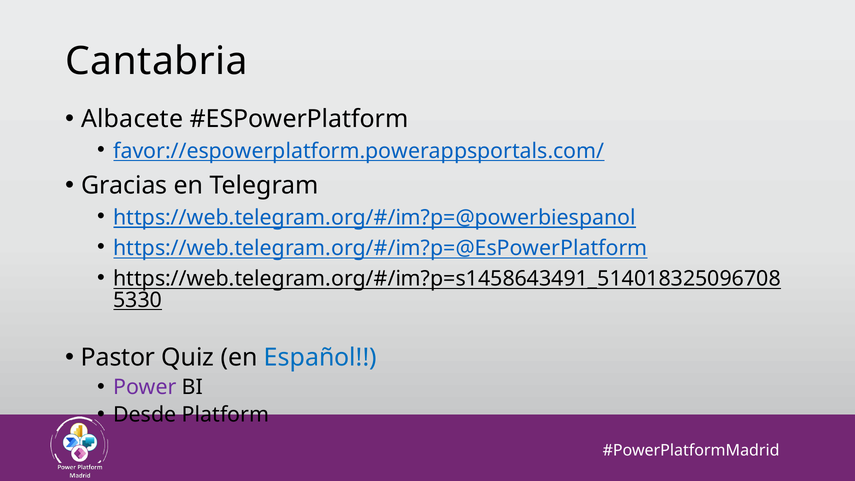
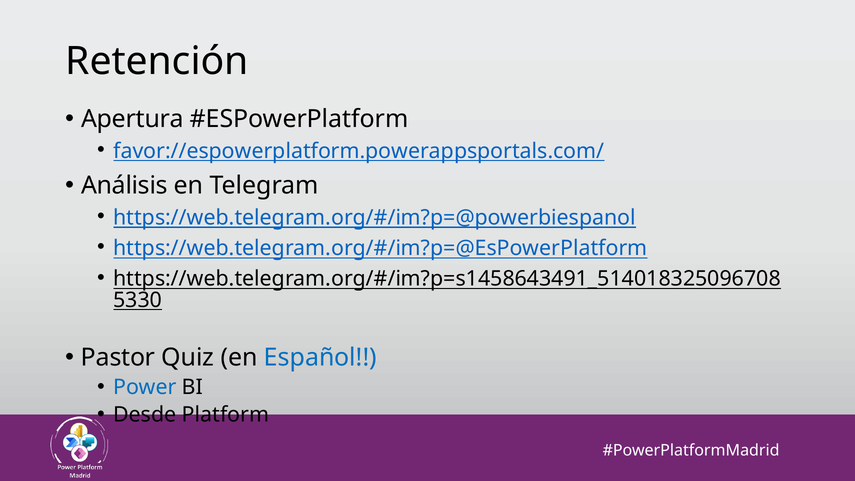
Cantabria: Cantabria -> Retención (157, 61)
Albacete: Albacete -> Apertura (132, 119)
Gracias: Gracias -> Análisis (124, 186)
Power colour: purple -> blue (145, 387)
